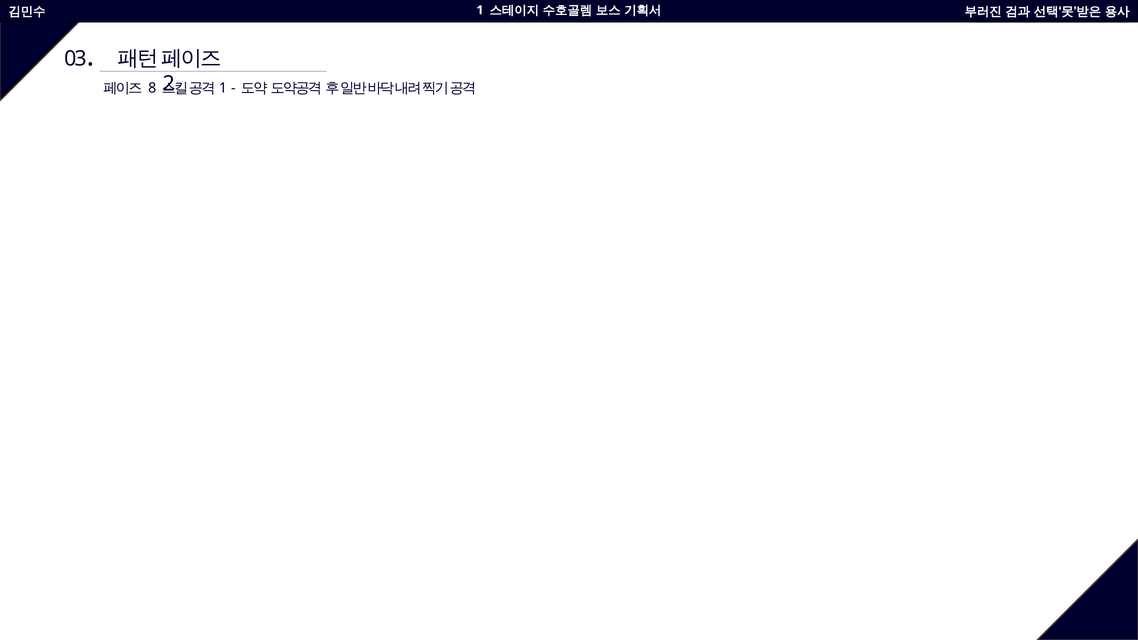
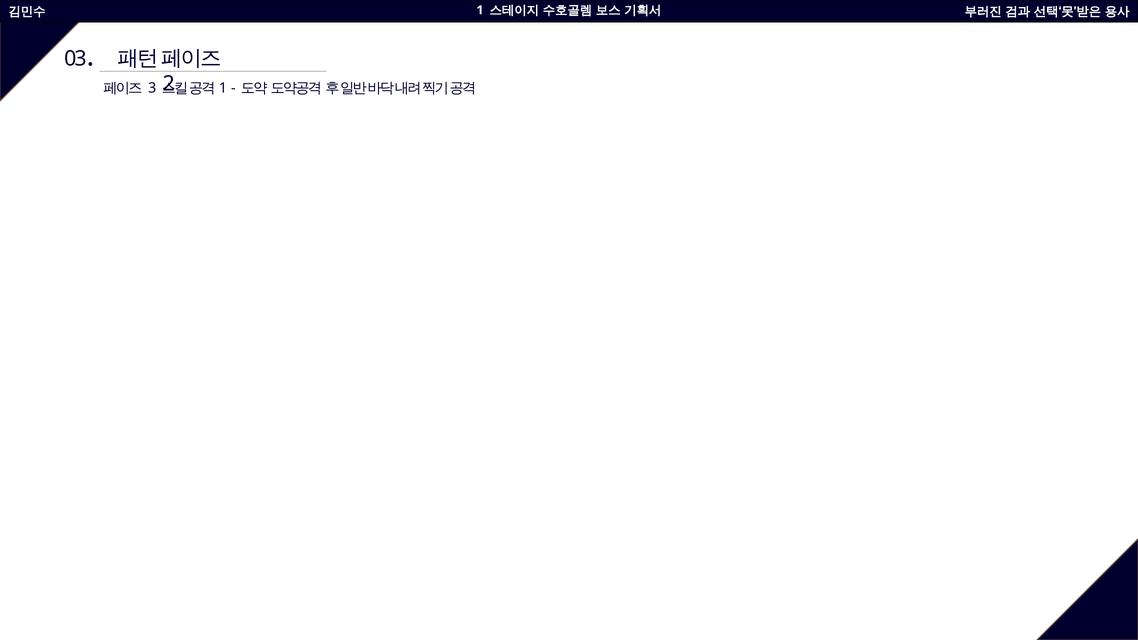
8: 8 -> 3 (152, 88)
